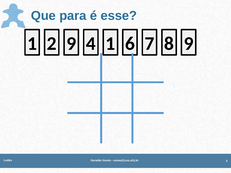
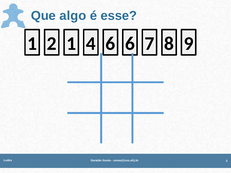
para: para -> algo (73, 16)
2 9: 9 -> 1 (71, 44)
4 1: 1 -> 6 (110, 44)
